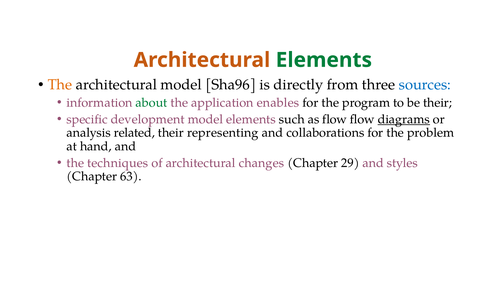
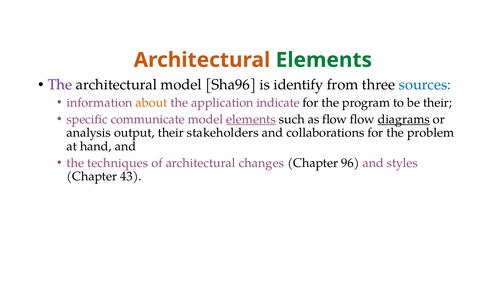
The colour: orange -> purple (60, 85)
directly: directly -> identify (298, 85)
about colour: green -> orange (152, 103)
enables: enables -> indicate (278, 103)
development: development -> communicate (148, 119)
elements underline: none -> present (251, 119)
related: related -> output (134, 133)
representing: representing -> stakeholders (223, 133)
29: 29 -> 96 (350, 163)
63: 63 -> 43 (131, 177)
